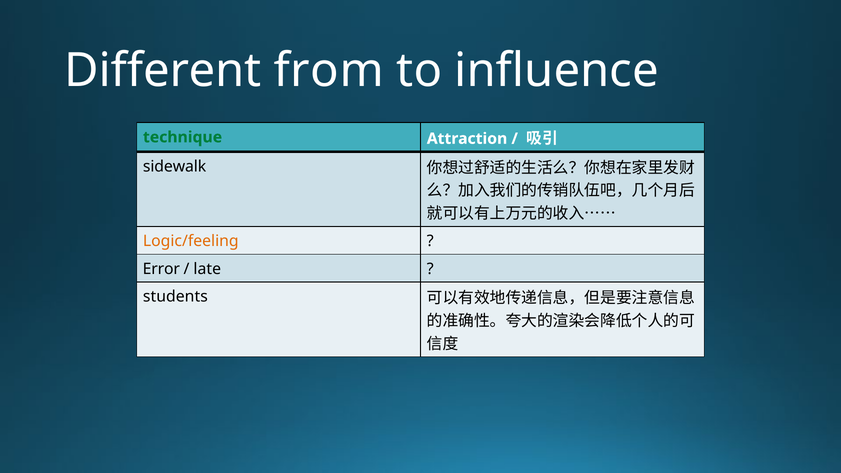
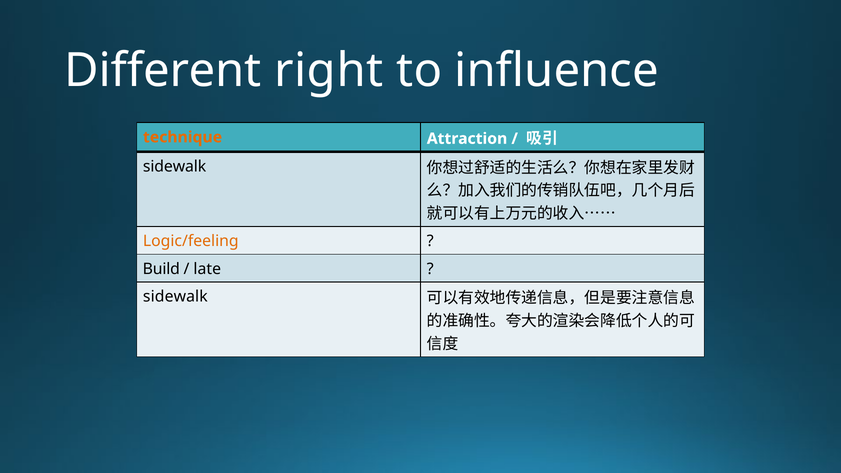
from: from -> right (329, 71)
technique colour: green -> orange (183, 137)
Error: Error -> Build (161, 269)
students: students -> sidewalk (175, 297)
